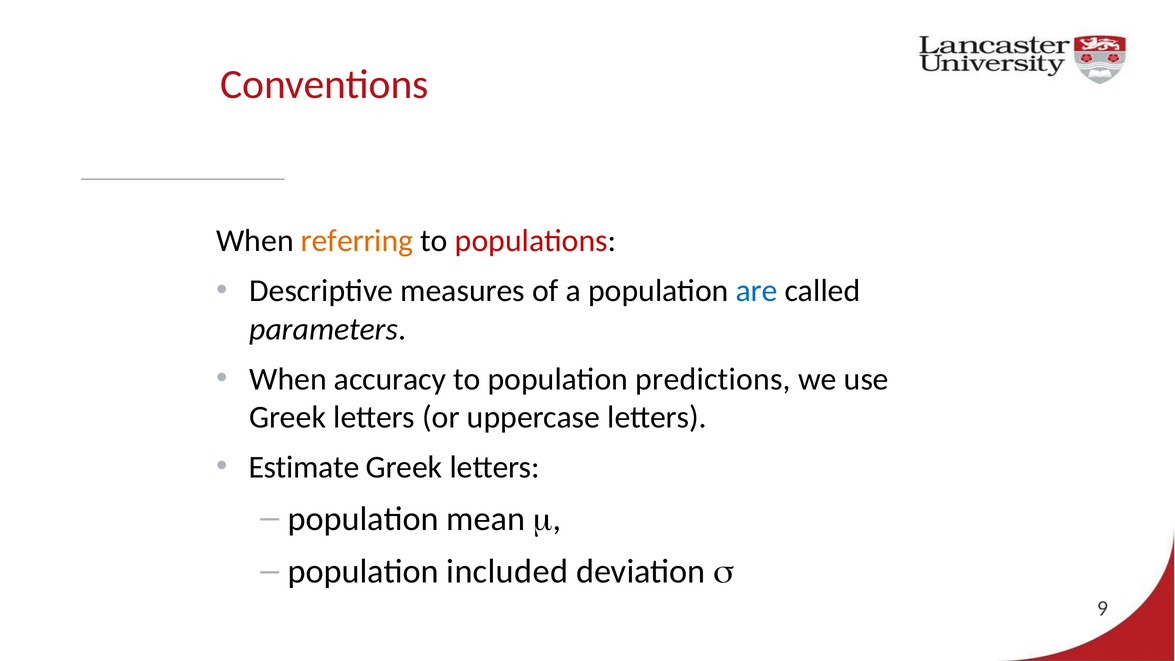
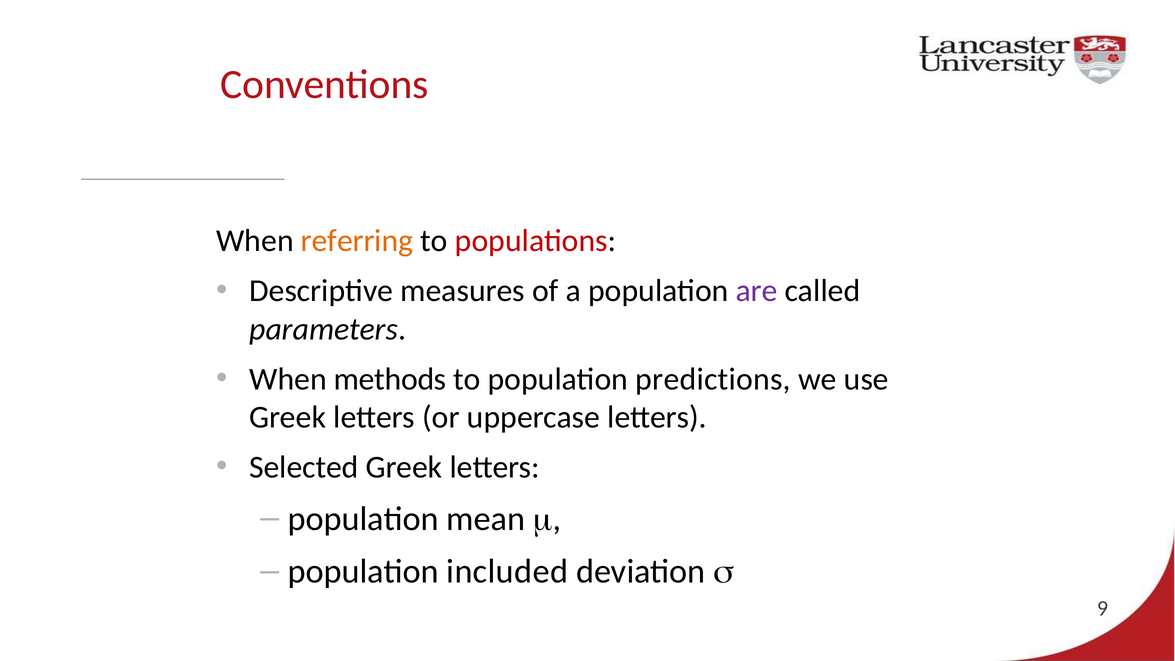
are colour: blue -> purple (757, 291)
accuracy: accuracy -> methods (390, 379)
Estimate: Estimate -> Selected (304, 467)
